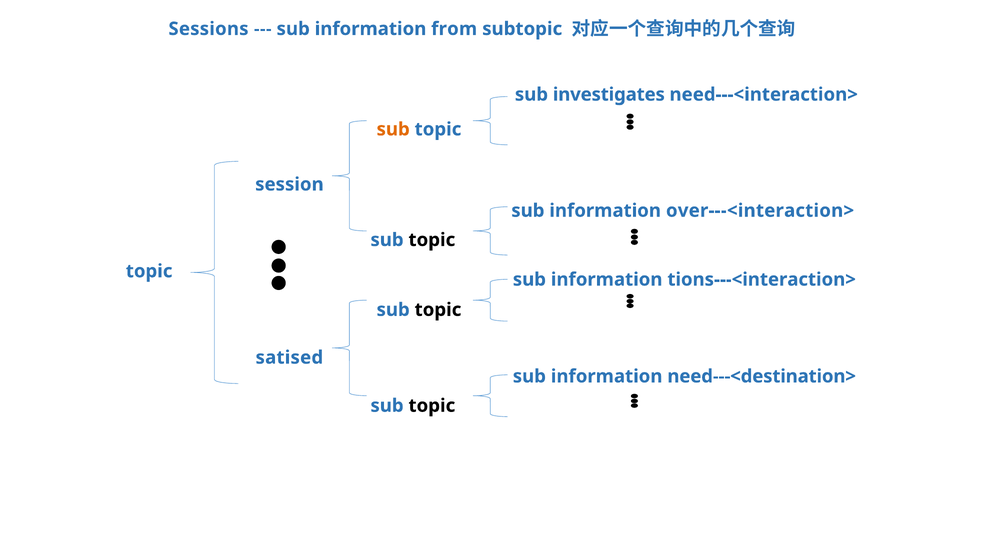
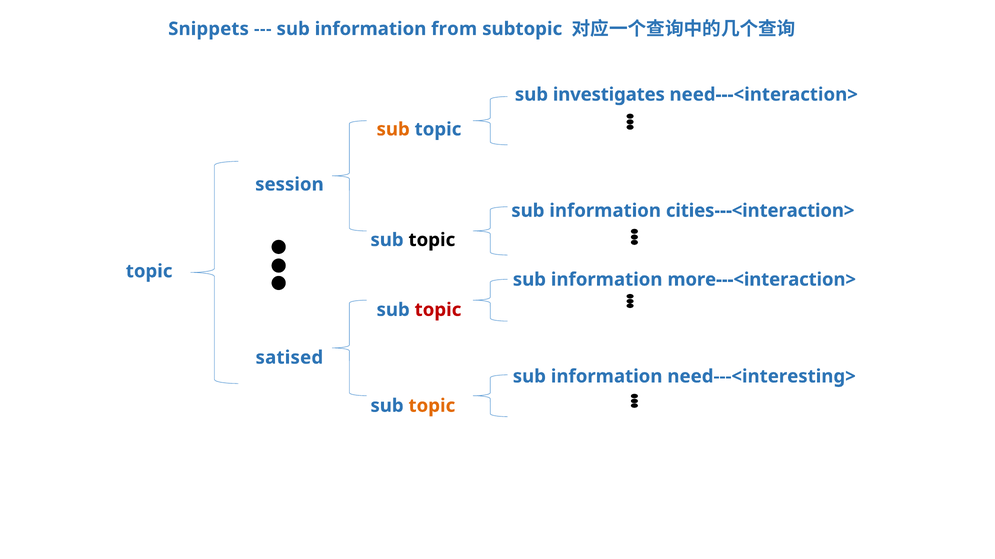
Sessions: Sessions -> Snippets (209, 29)
over---<interaction>: over---<interaction> -> cities---<interaction> (760, 211)
tions---<interaction>: tions---<interaction> -> more---<interaction> (762, 280)
topic colour: black -> red (438, 310)
need---<destination>: need---<destination> -> need---<interesting> (762, 377)
topic colour: black -> orange (432, 406)
